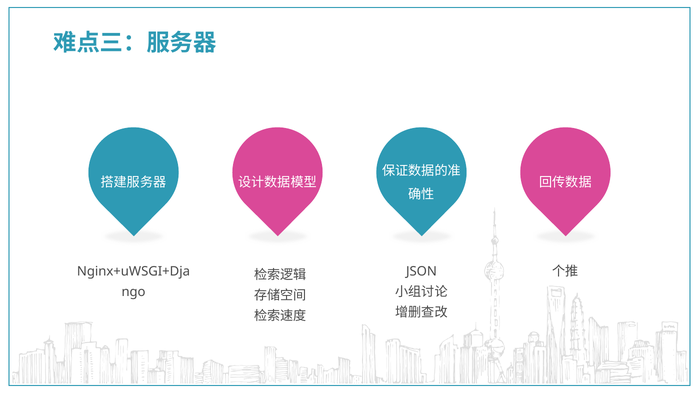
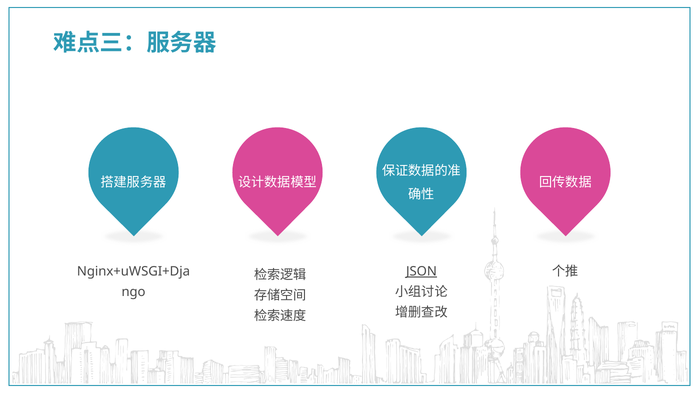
JSON underline: none -> present (421, 272)
